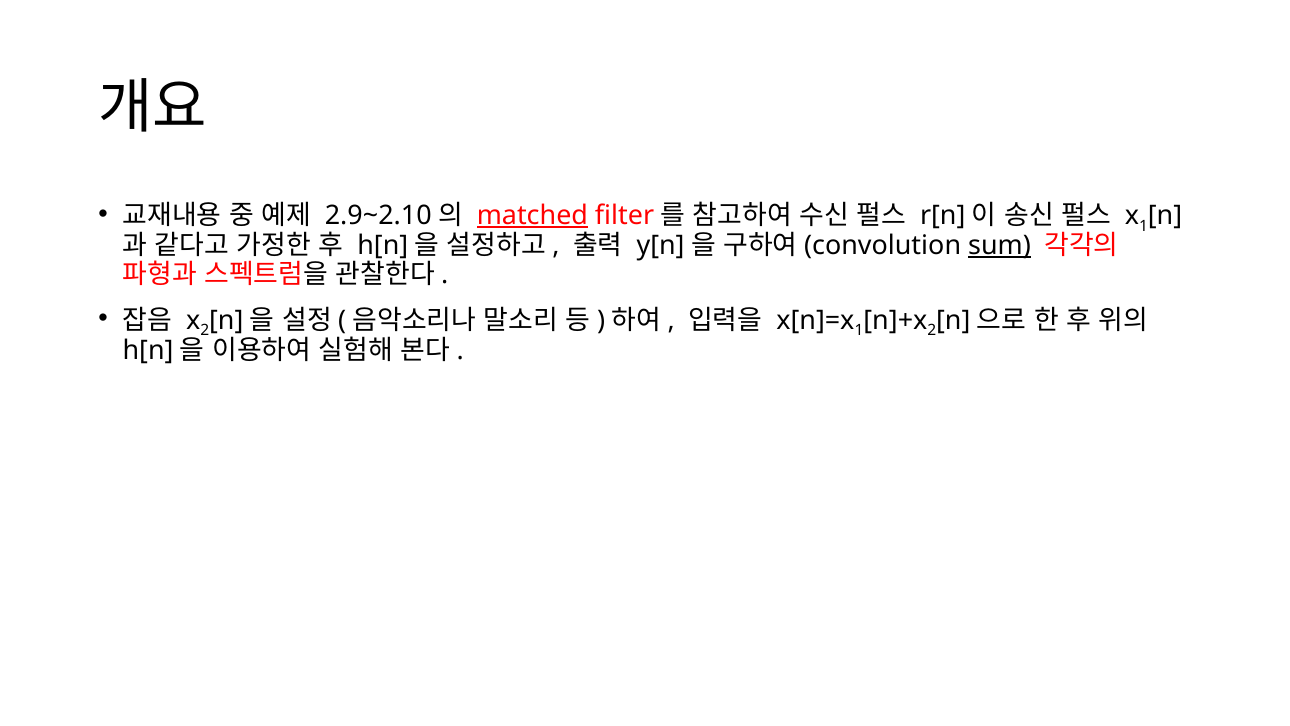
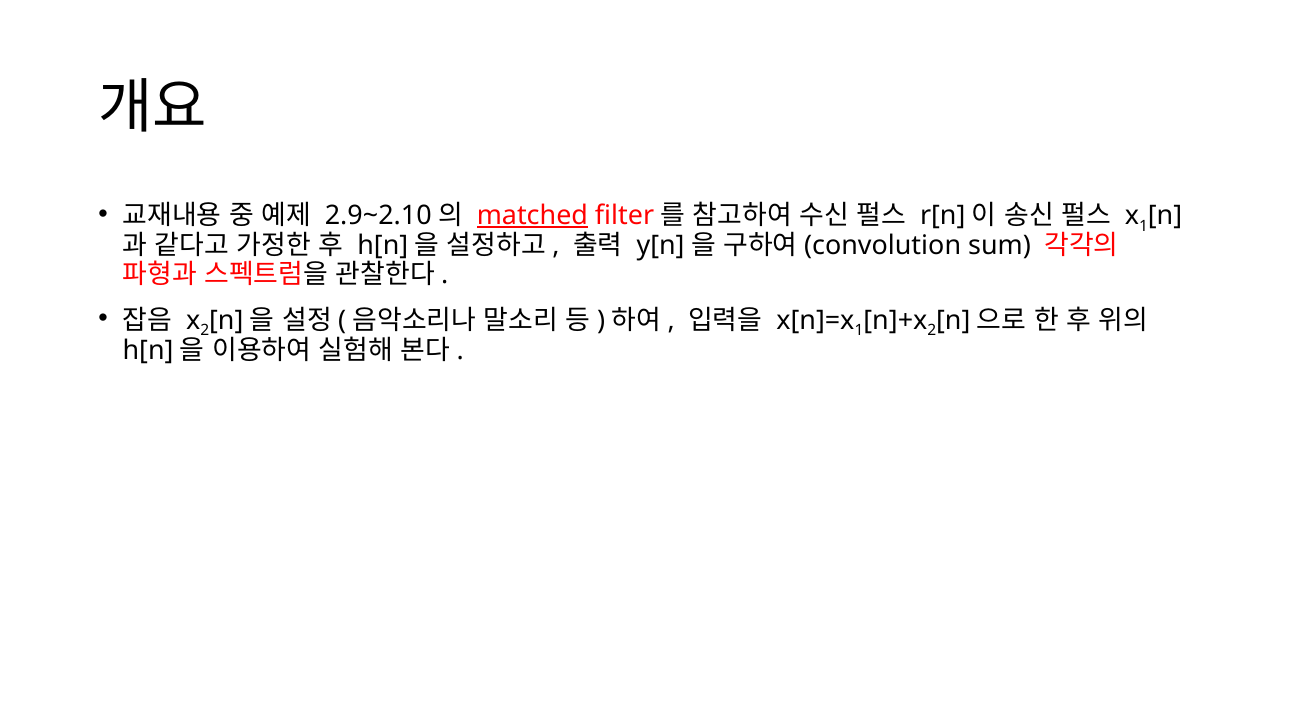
sum underline: present -> none (999, 245)
